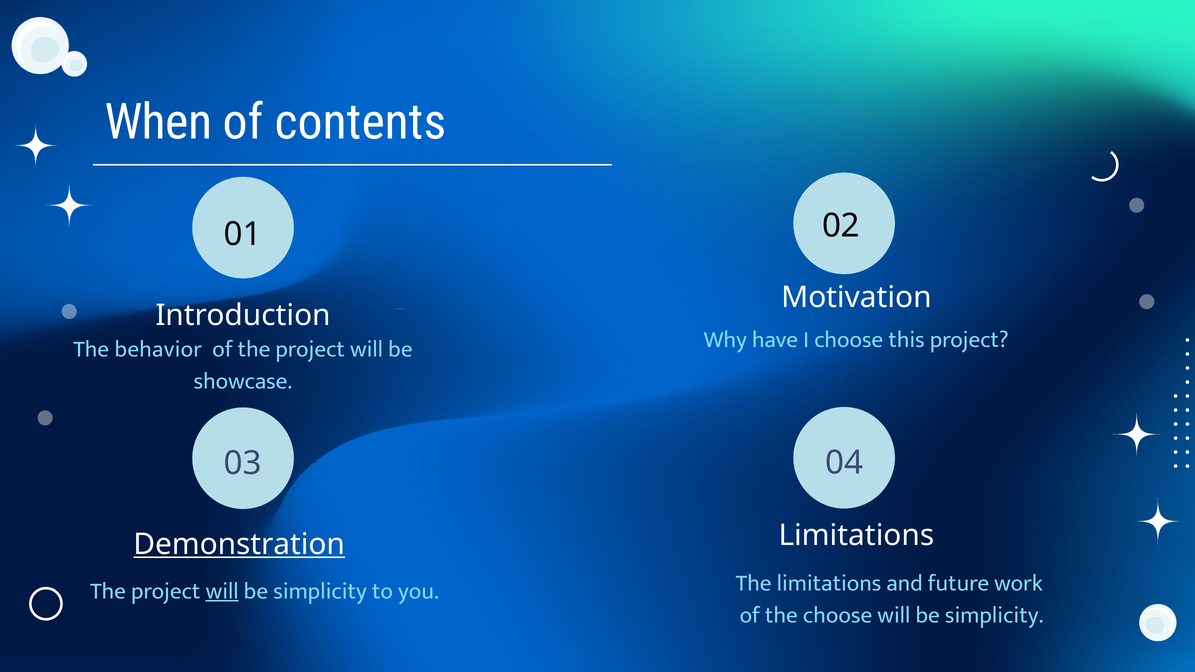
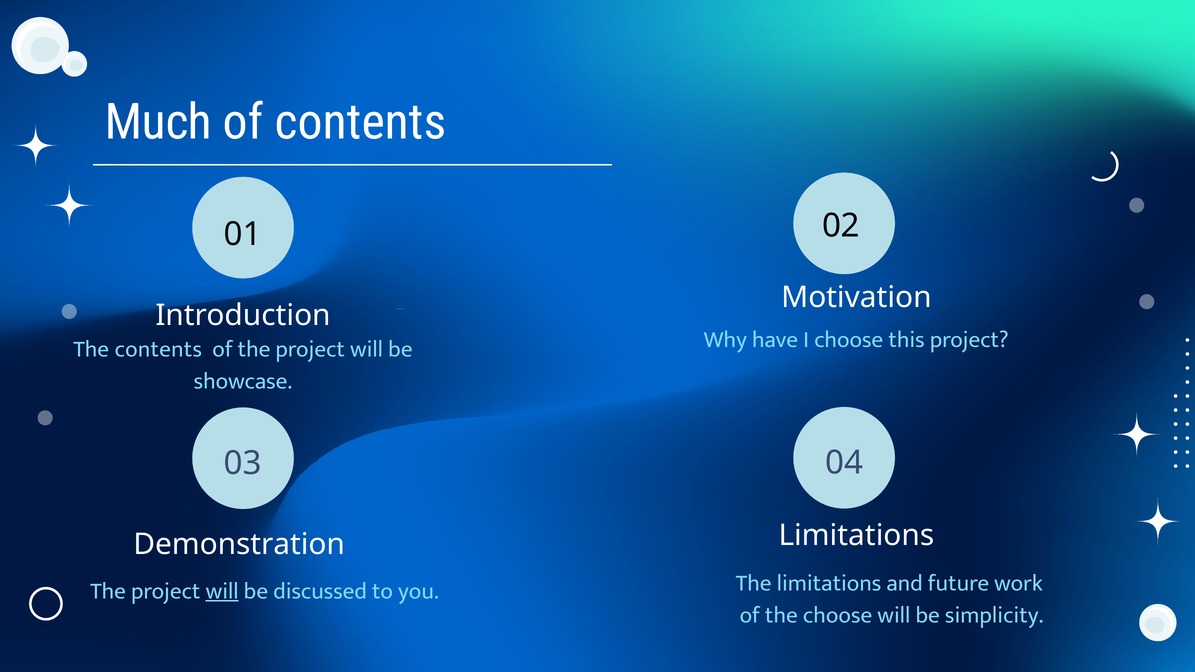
When: When -> Much (158, 123)
The behavior: behavior -> contents (158, 349)
Demonstration underline: present -> none (239, 545)
simplicity: simplicity -> discussed (320, 591)
